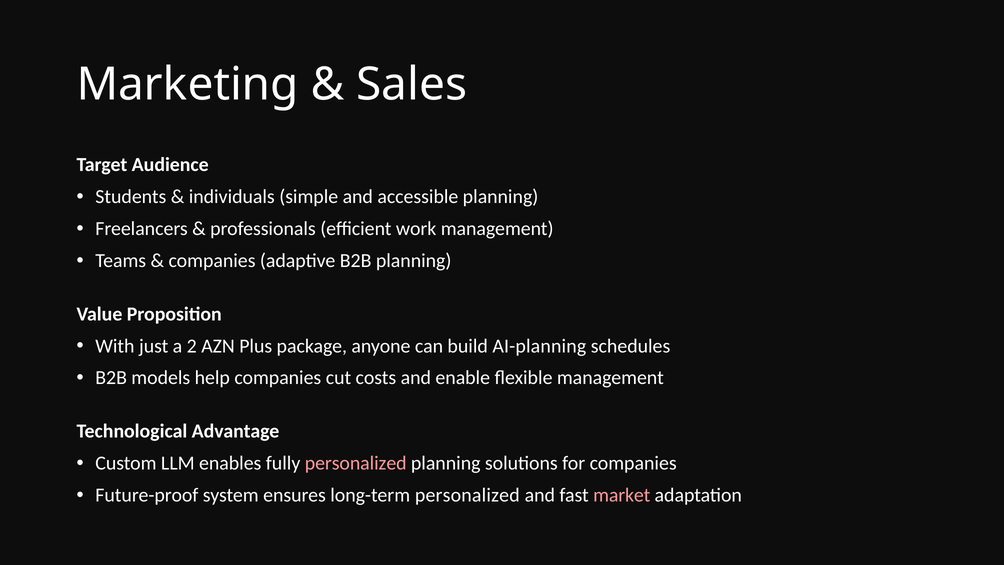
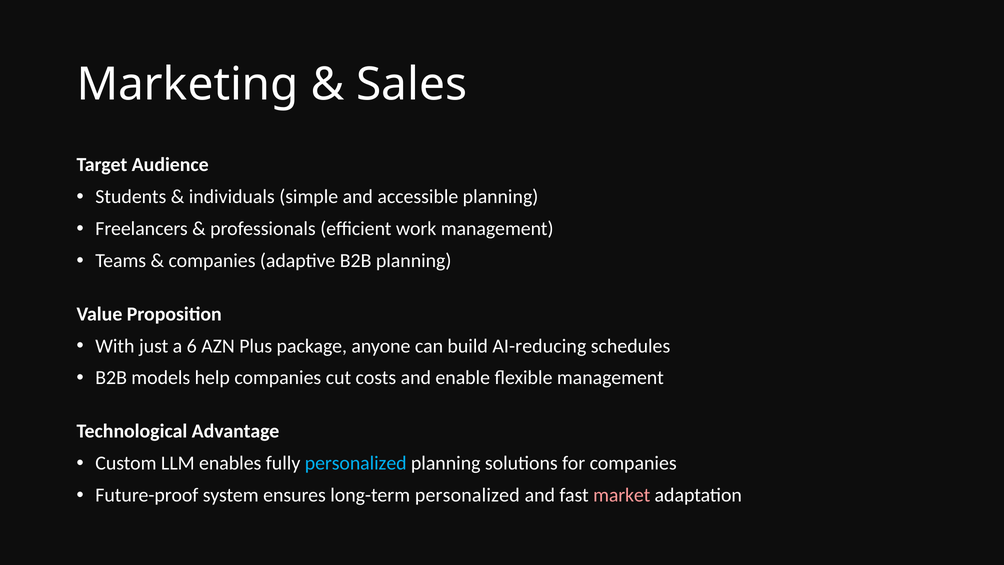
2: 2 -> 6 (192, 346)
AI-planning: AI-planning -> AI-reducing (539, 346)
personalized colour: pink -> light blue (356, 463)
